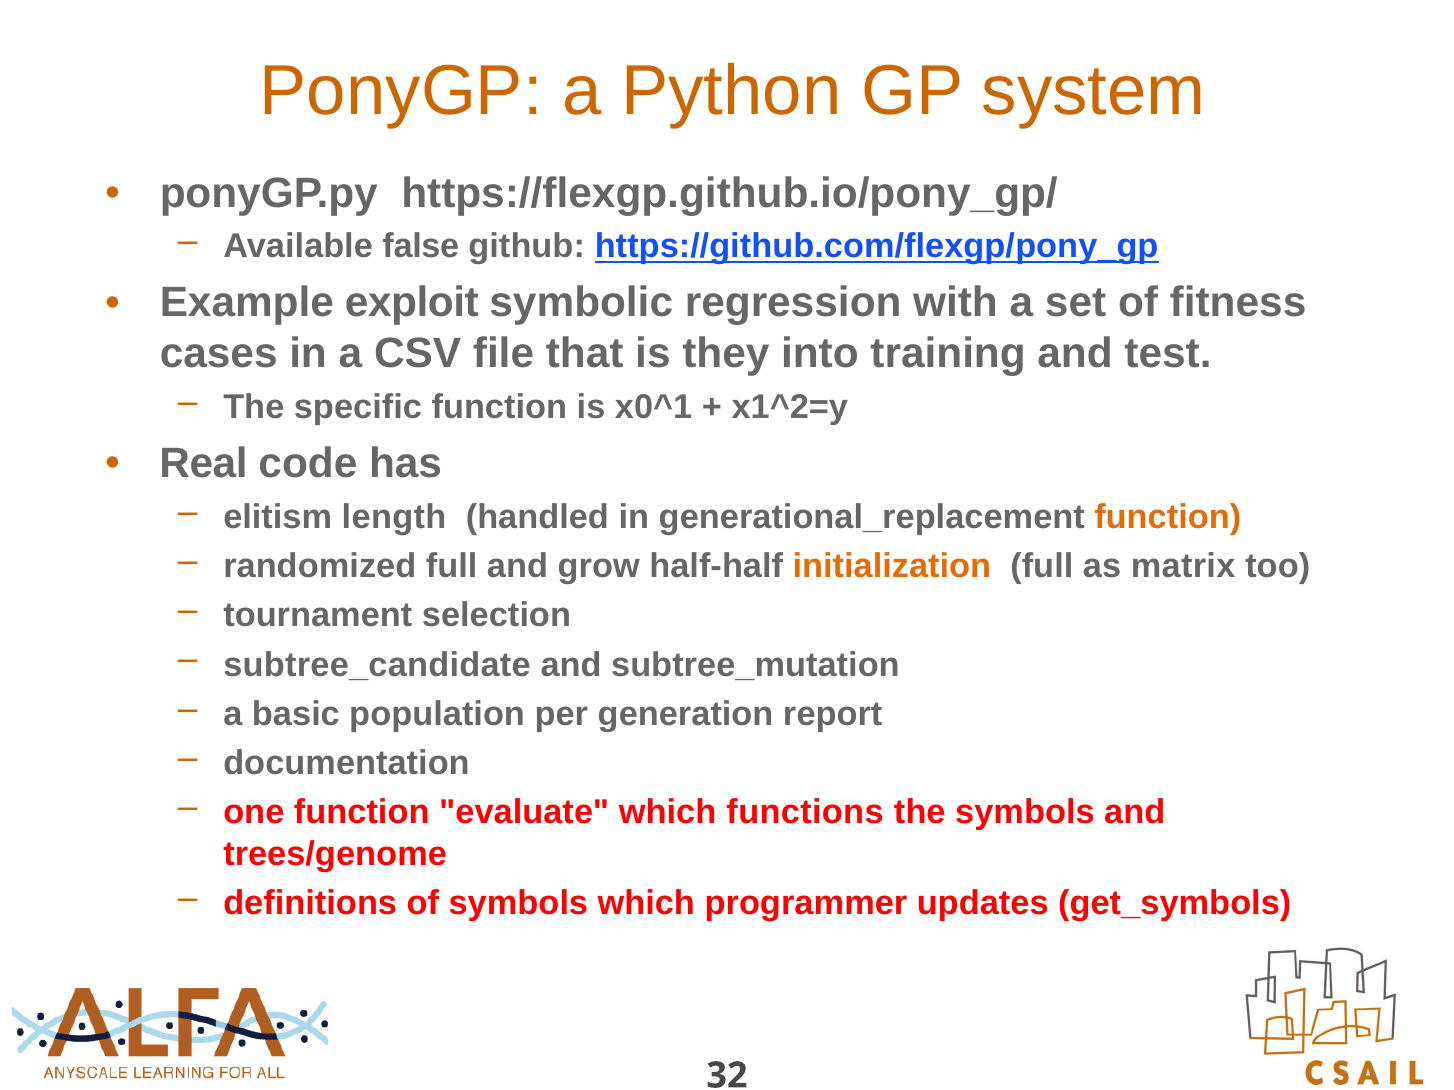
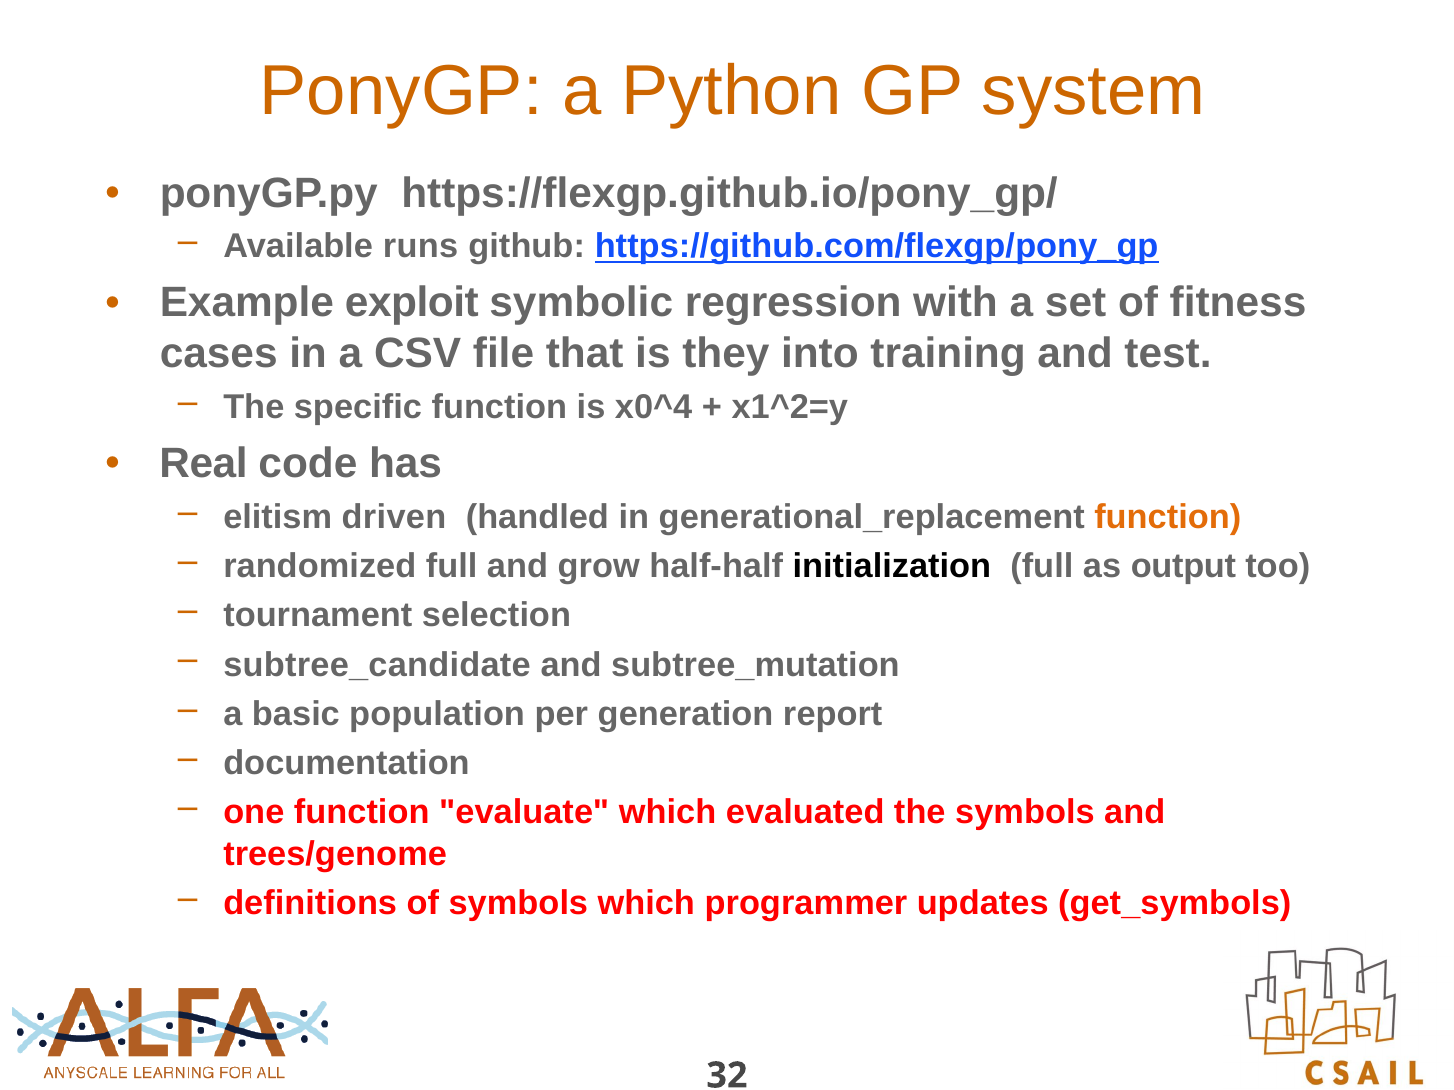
false: false -> runs (421, 247)
x0^1: x0^1 -> x0^4 (654, 407)
length: length -> driven (394, 517)
initialization colour: orange -> black (892, 567)
matrix: matrix -> output (1183, 567)
functions: functions -> evaluated (805, 813)
